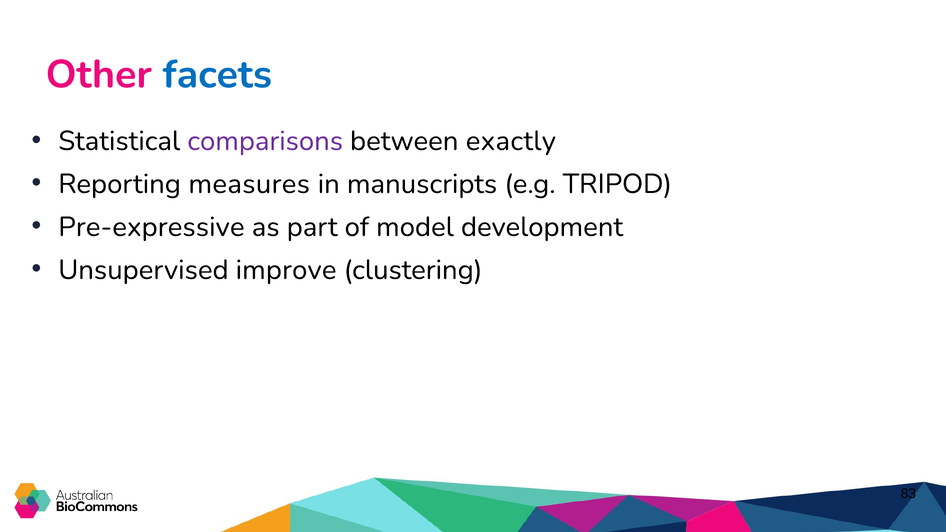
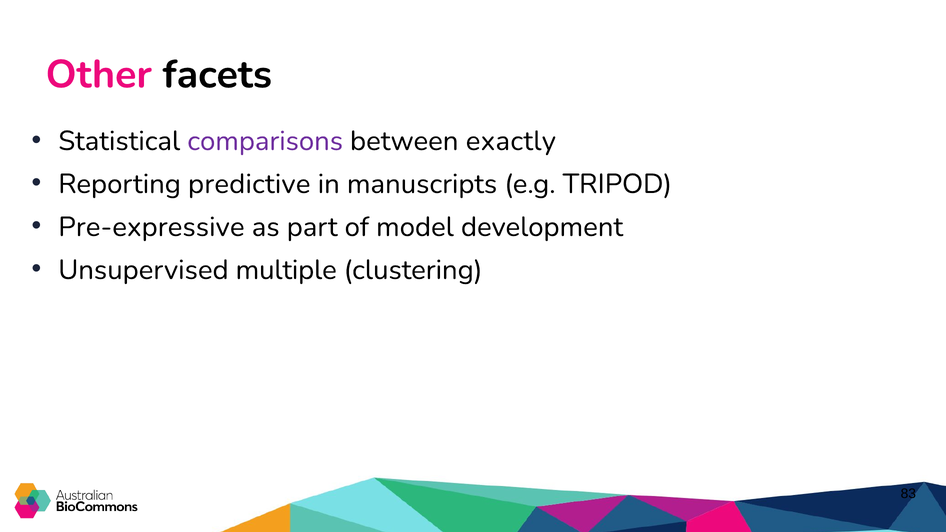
facets colour: blue -> black (217, 74)
measures: measures -> predictive (249, 184)
improve: improve -> multiple (286, 270)
